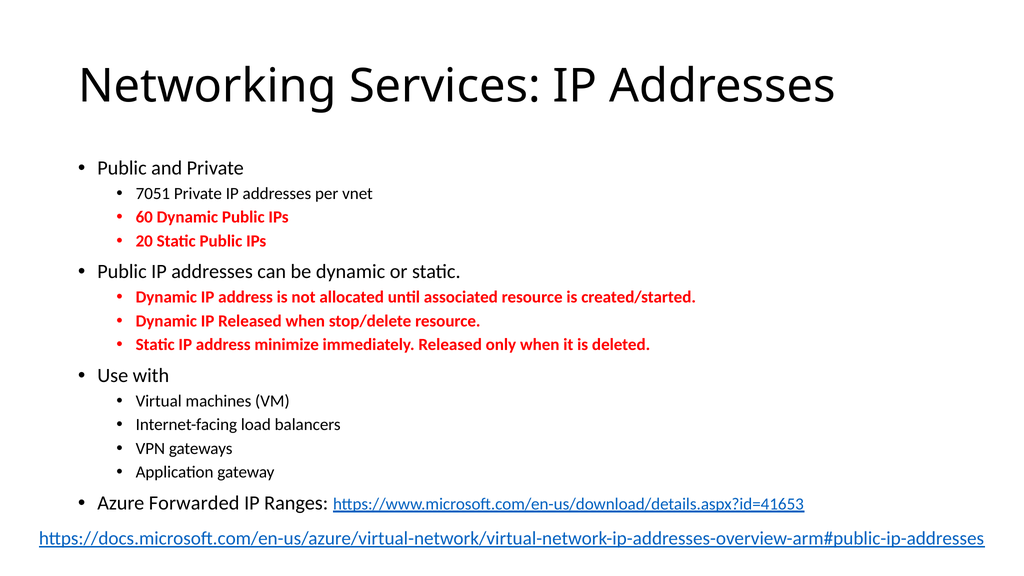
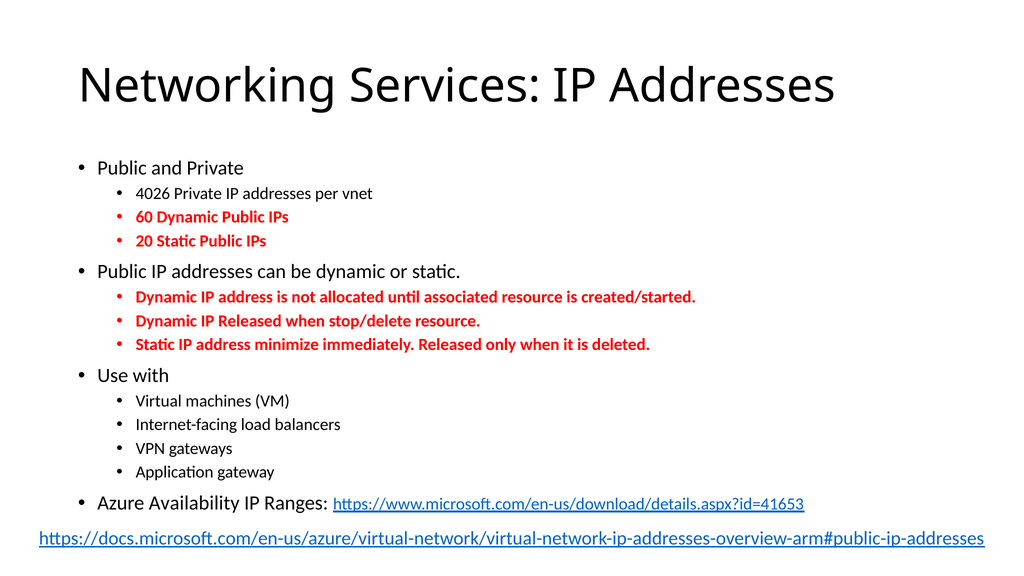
7051: 7051 -> 4026 (153, 193)
Forwarded: Forwarded -> Availability (194, 503)
